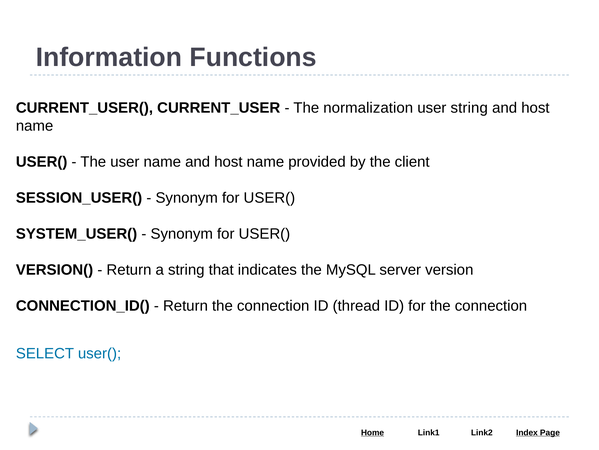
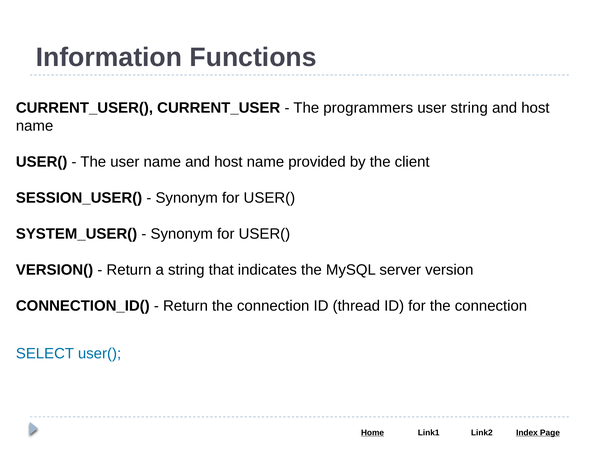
normalization: normalization -> programmers (368, 108)
